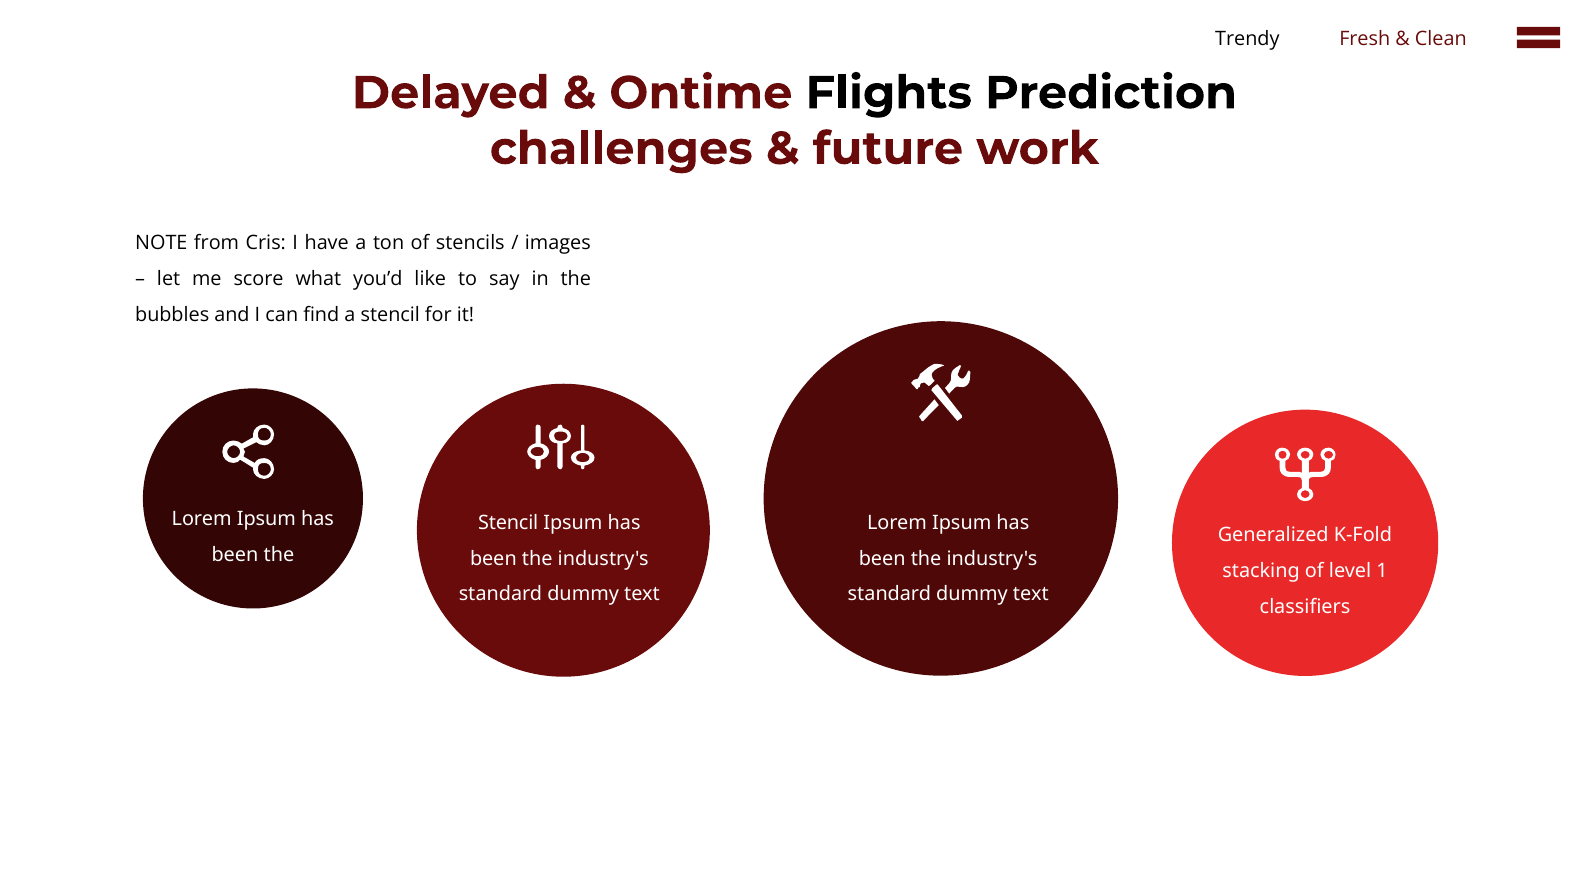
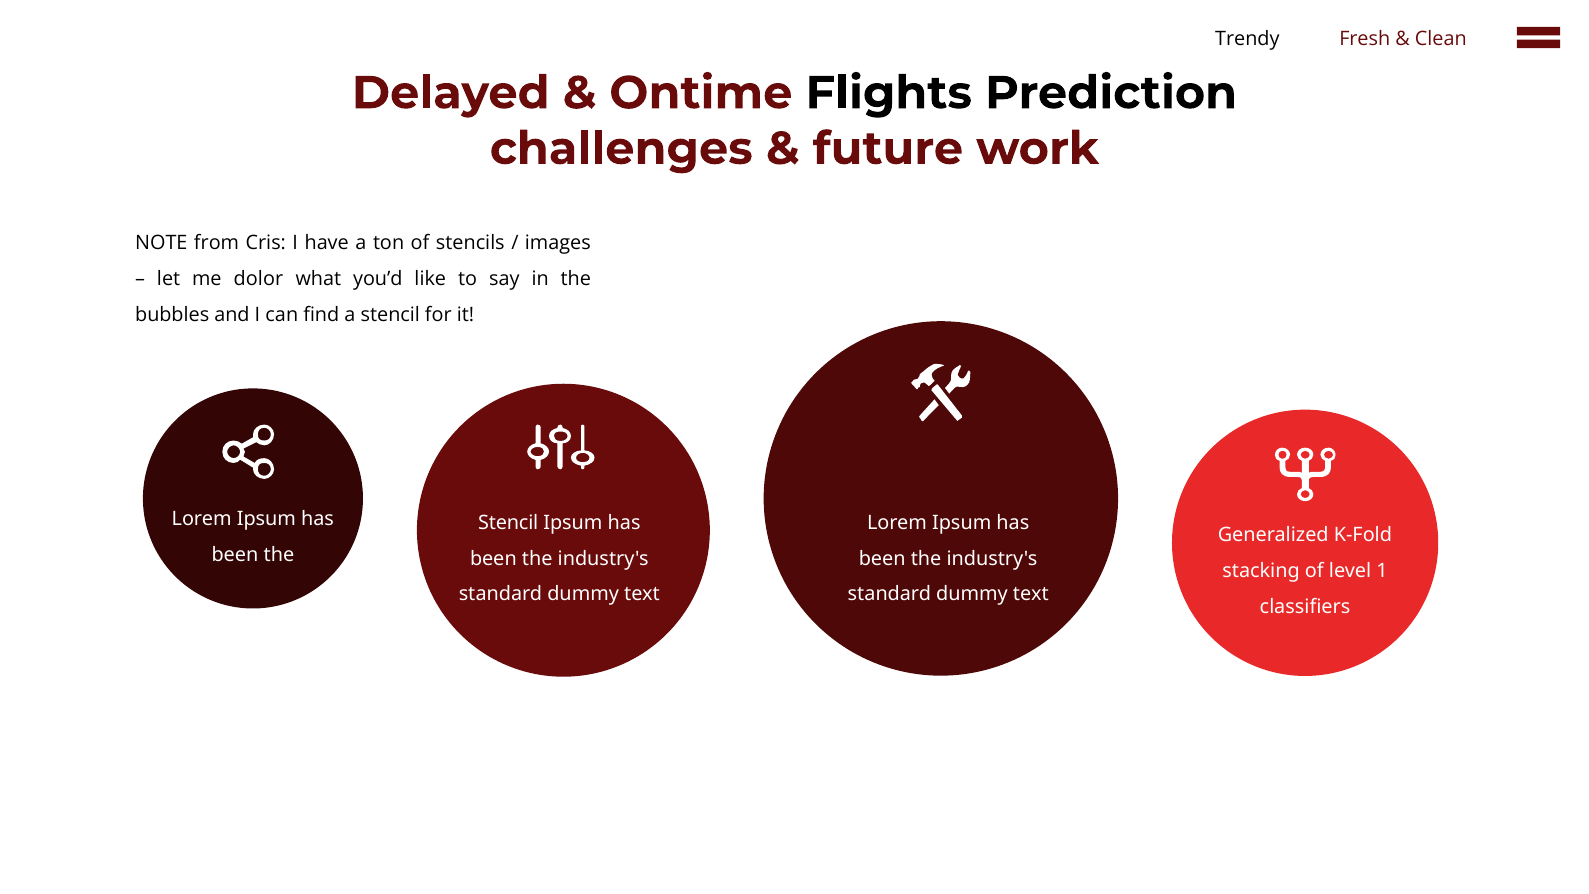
score: score -> dolor (258, 279)
